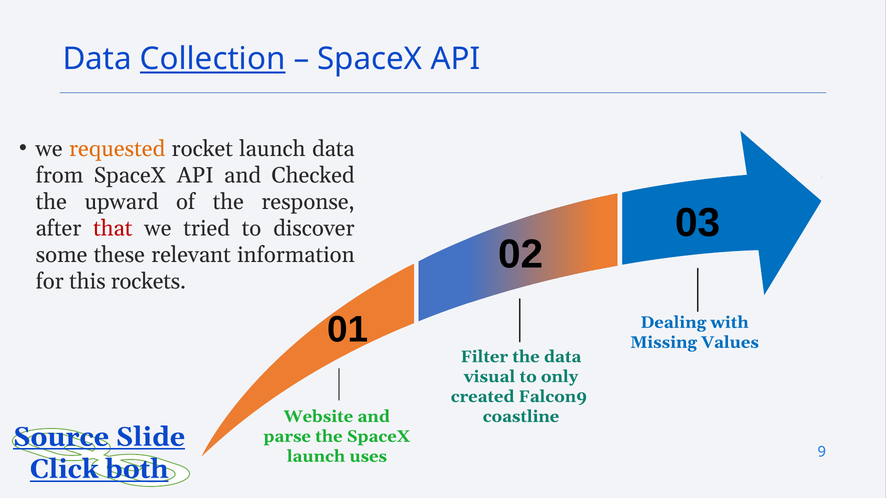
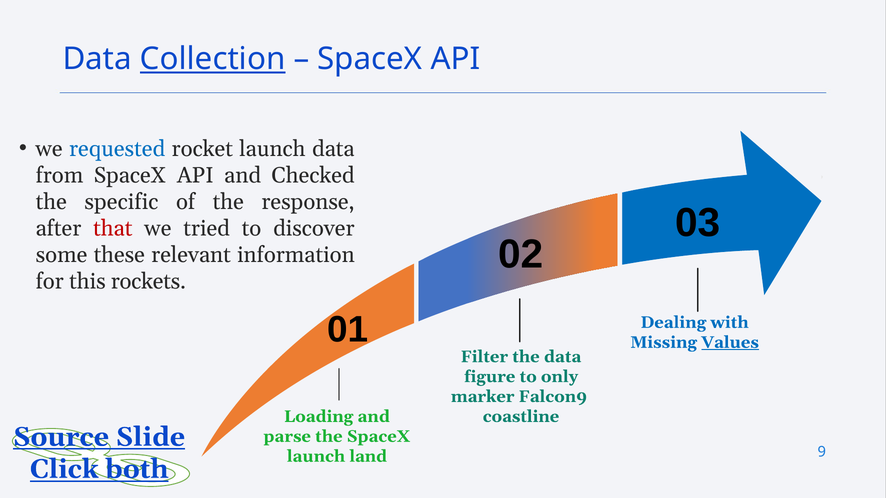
requested colour: orange -> blue (117, 149)
upward: upward -> specific (121, 202)
Values underline: none -> present (730, 343)
visual: visual -> figure (490, 377)
created: created -> marker (483, 397)
Website: Website -> Loading (319, 417)
uses: uses -> land (368, 457)
